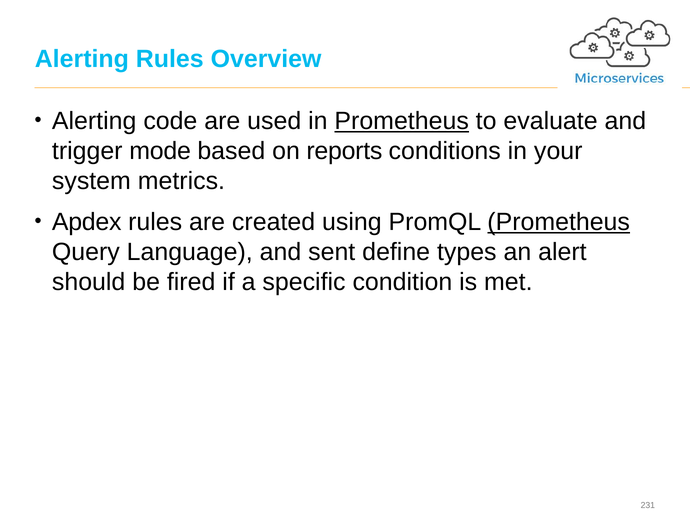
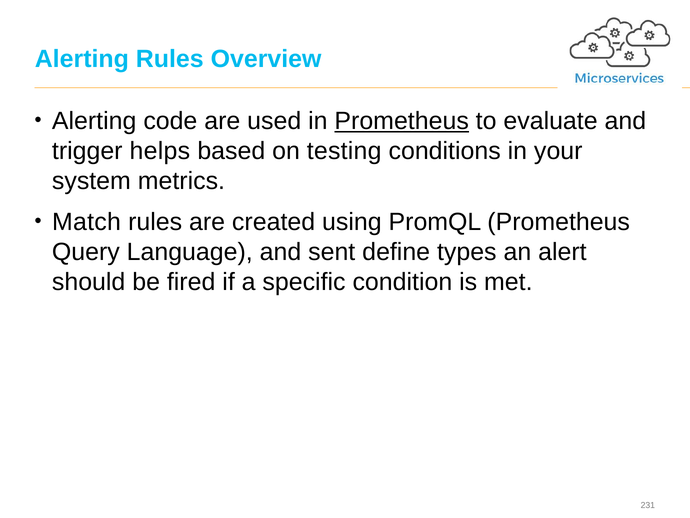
mode: mode -> helps (160, 151)
reports: reports -> testing (344, 151)
Apdex: Apdex -> Match (86, 222)
Prometheus underline: present -> none (559, 222)
